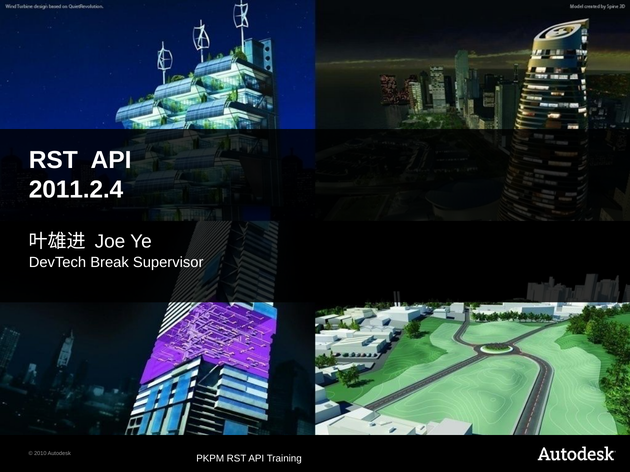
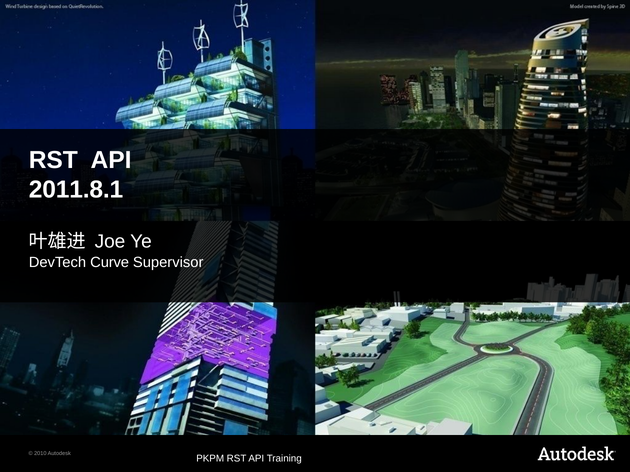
2011.2.4: 2011.2.4 -> 2011.8.1 (76, 190)
Break: Break -> Curve (110, 263)
